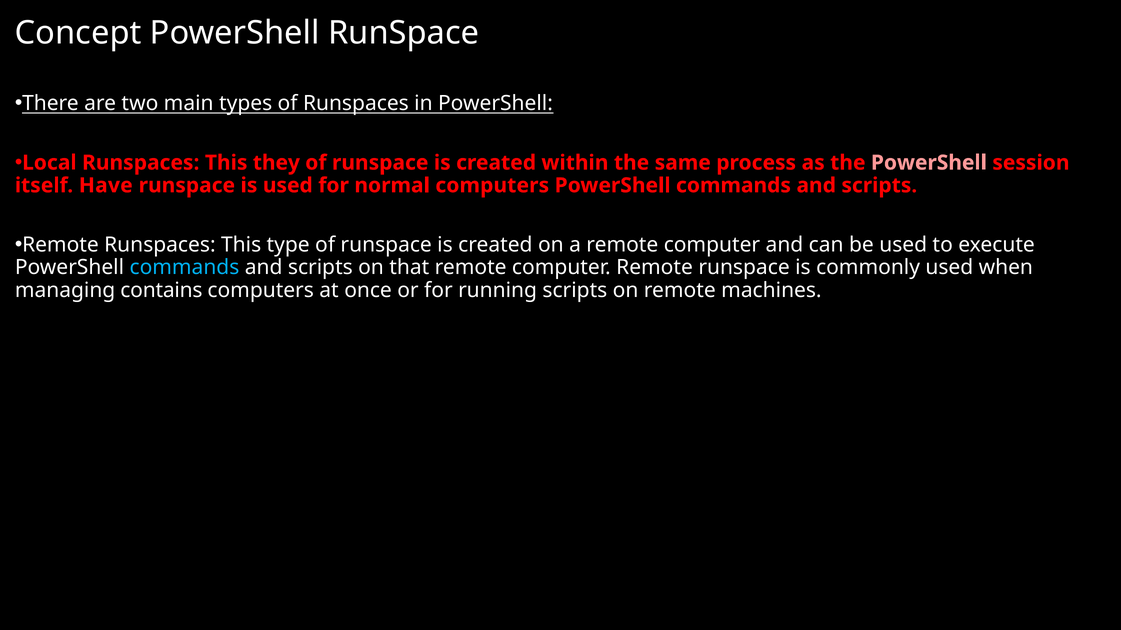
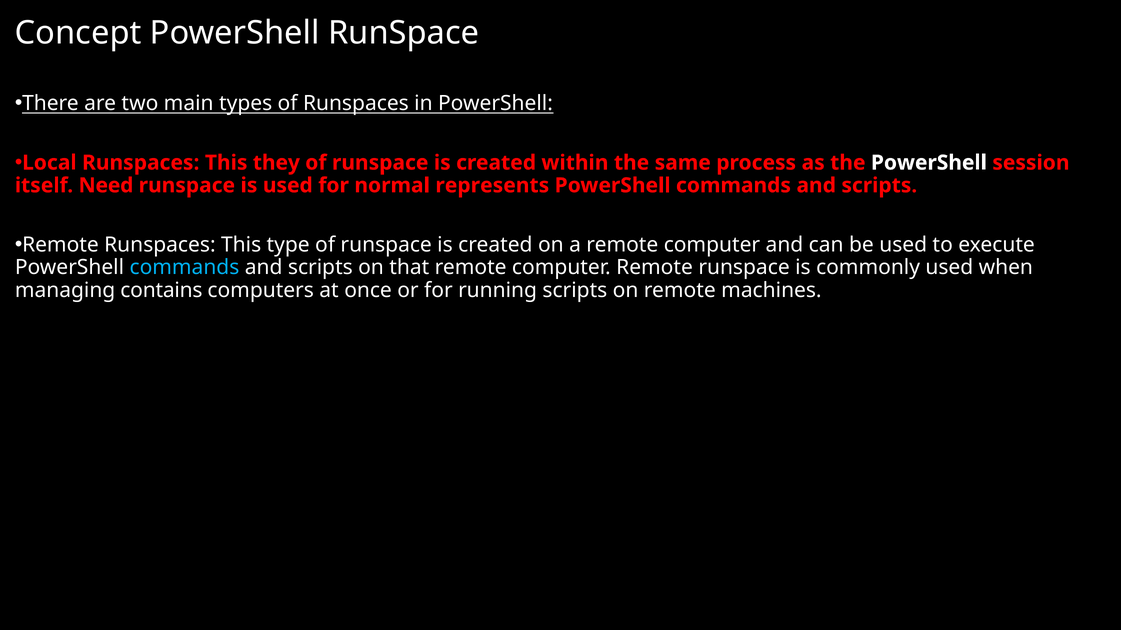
PowerShell colour: pink -> white (929, 163)
Have: Have -> Need (106, 186)
normal computers: computers -> represents (492, 186)
